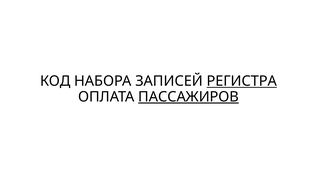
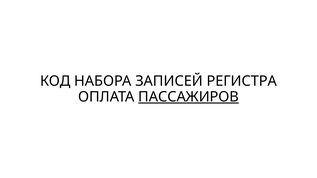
РЕГИСТРА underline: present -> none (242, 81)
